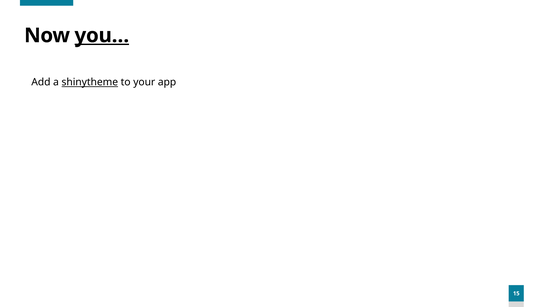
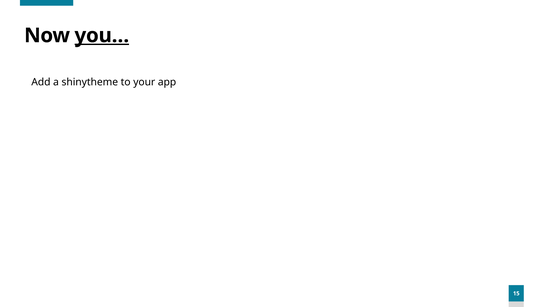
shinytheme underline: present -> none (90, 82)
